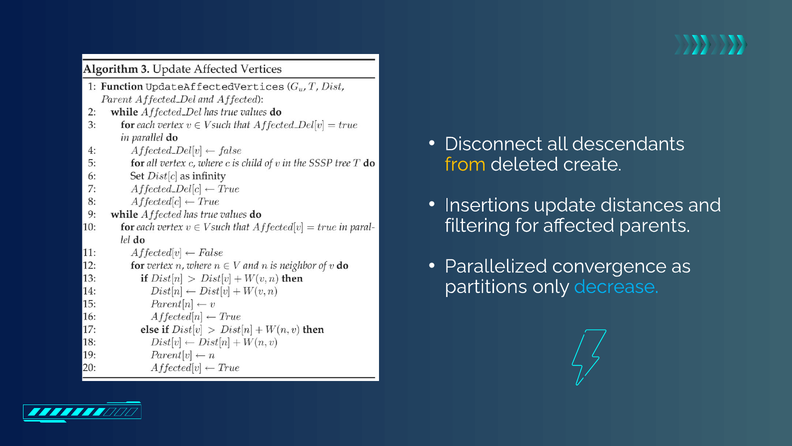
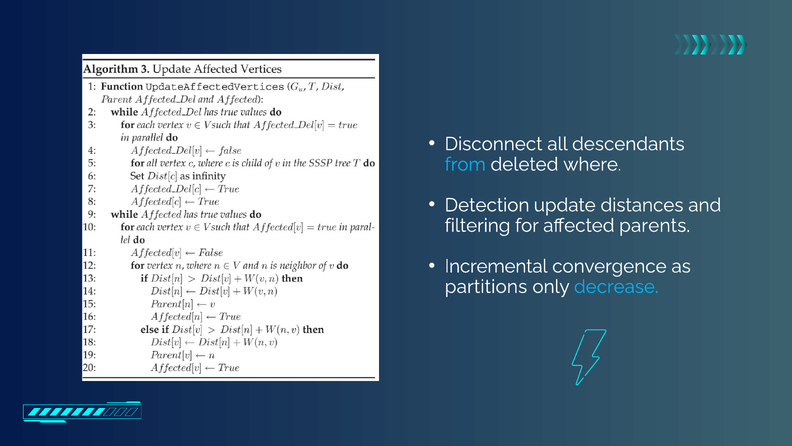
from colour: yellow -> light blue (465, 164)
create: create -> where (592, 164)
Insertions: Insertions -> Detection (487, 205)
Parallelized: Parallelized -> Incremental (496, 266)
